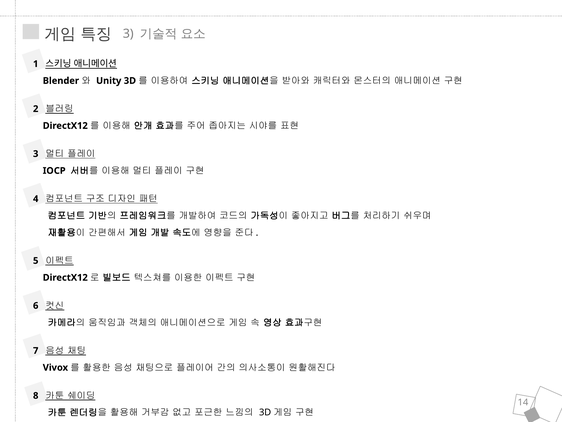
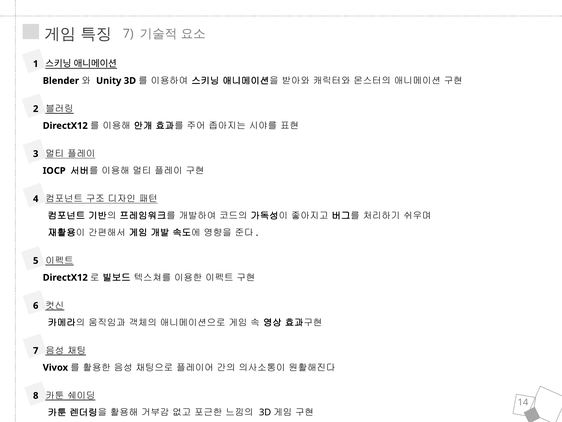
3: 3 -> 7 (128, 34)
